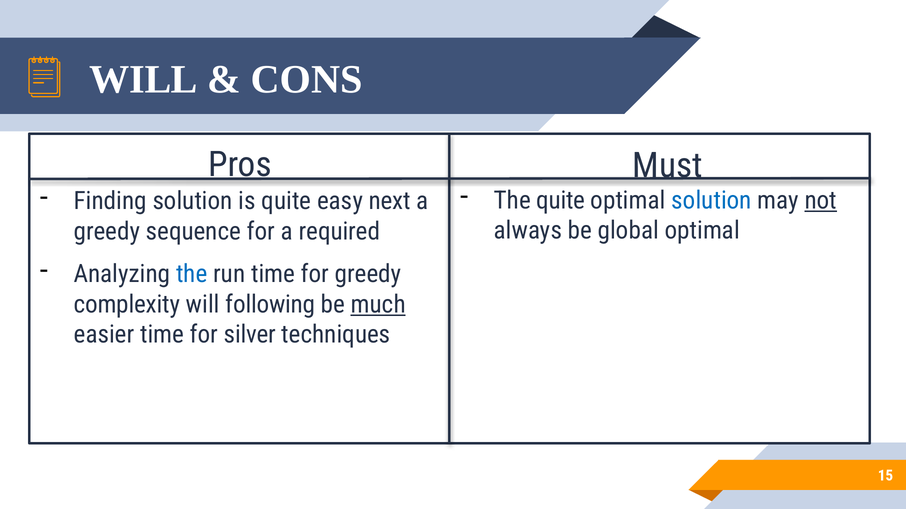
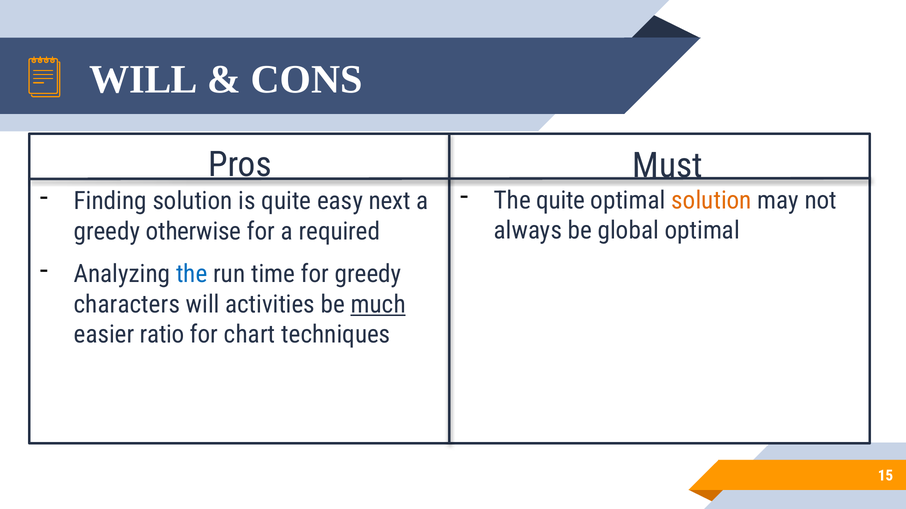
solution colour: blue -> orange (712, 200)
not underline: present -> none (821, 200)
sequence: sequence -> otherwise (194, 232)
complexity: complexity -> characters (127, 305)
following: following -> activities (270, 305)
easier time: time -> ratio (162, 335)
silver: silver -> chart (250, 335)
